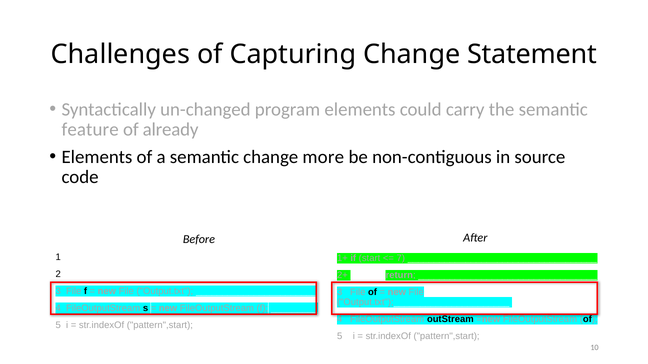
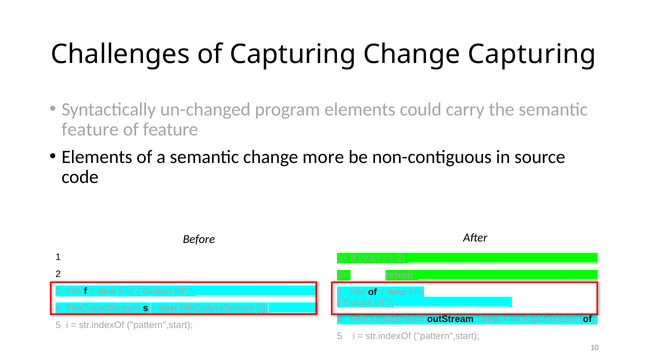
Change Statement: Statement -> Capturing (532, 54)
of already: already -> feature (171, 130)
7: 7 -> 2 (401, 259)
